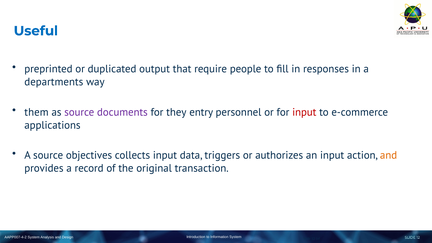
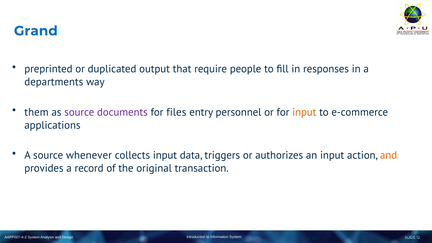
Useful: Useful -> Grand (36, 31)
they: they -> files (176, 112)
input colour: red -> orange (304, 112)
objectives: objectives -> whenever (89, 155)
